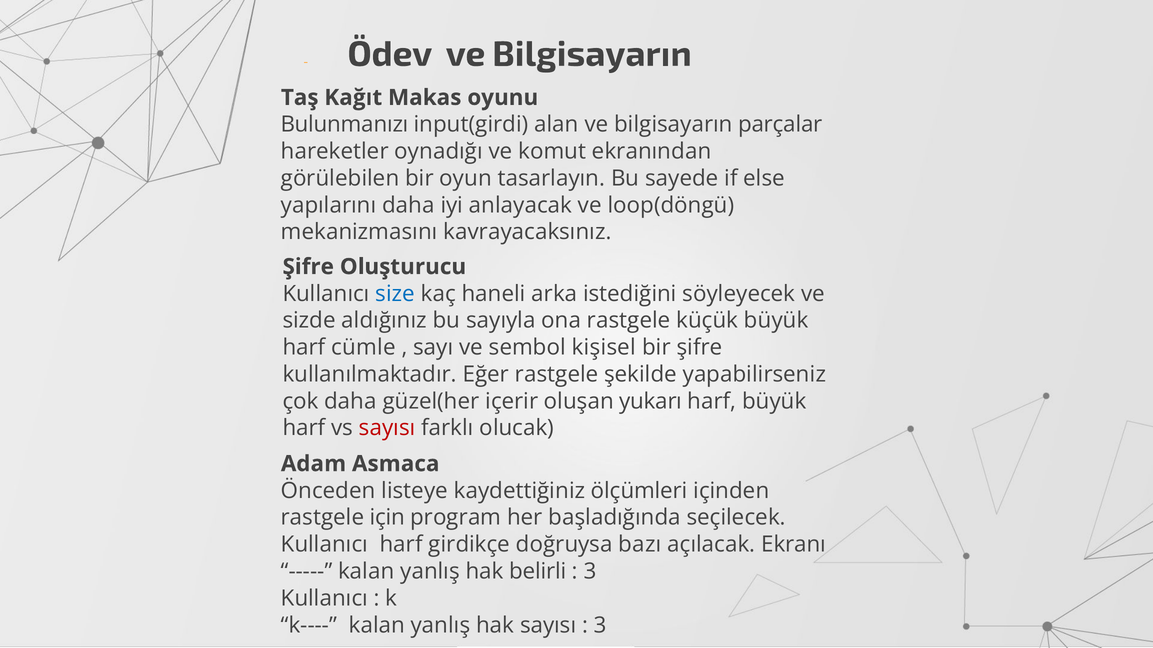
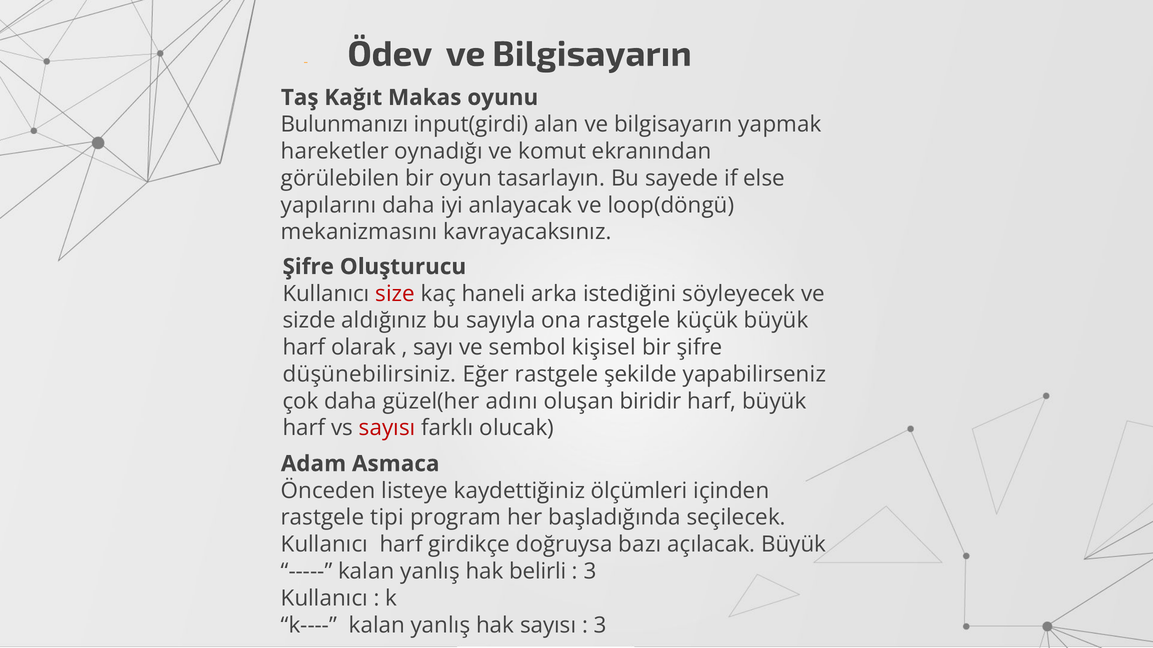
parçalar: parçalar -> yapmak (780, 125)
size colour: blue -> red (395, 294)
cümle: cümle -> olarak (364, 348)
kullanılmaktadır: kullanılmaktadır -> düşünebilirsiniz (370, 375)
içerir: içerir -> adını (512, 402)
yukarı: yukarı -> biridir (651, 402)
için: için -> tipi (387, 518)
açılacak Ekranı: Ekranı -> Büyük (794, 545)
